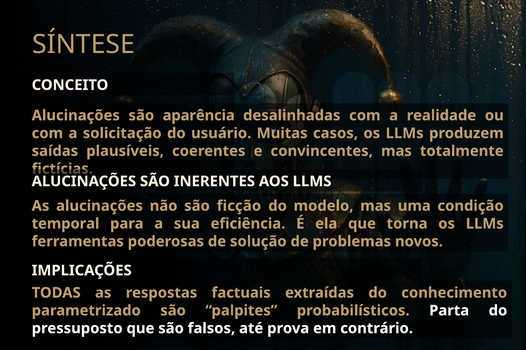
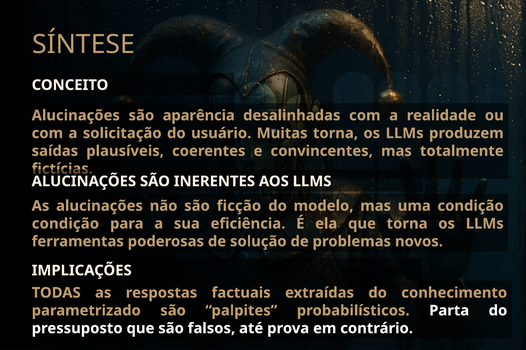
Muitas casos: casos -> torna (336, 133)
temporal: temporal -> condição (65, 224)
